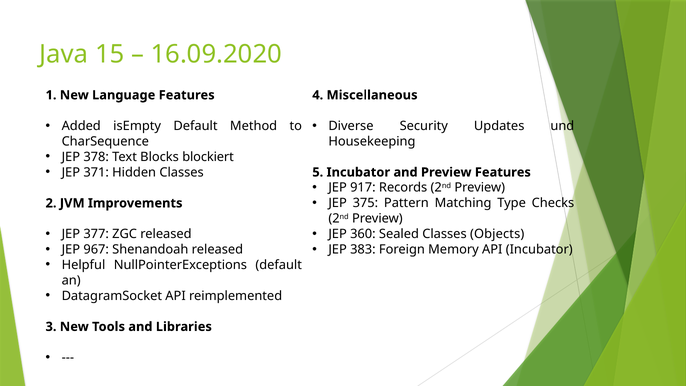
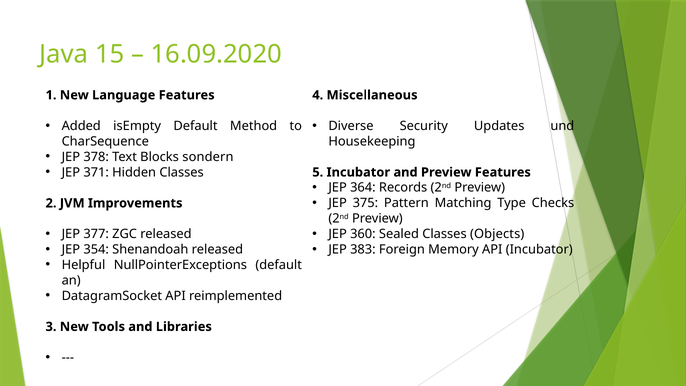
blockiert: blockiert -> sondern (208, 157)
917: 917 -> 364 (363, 188)
967: 967 -> 354 (96, 249)
